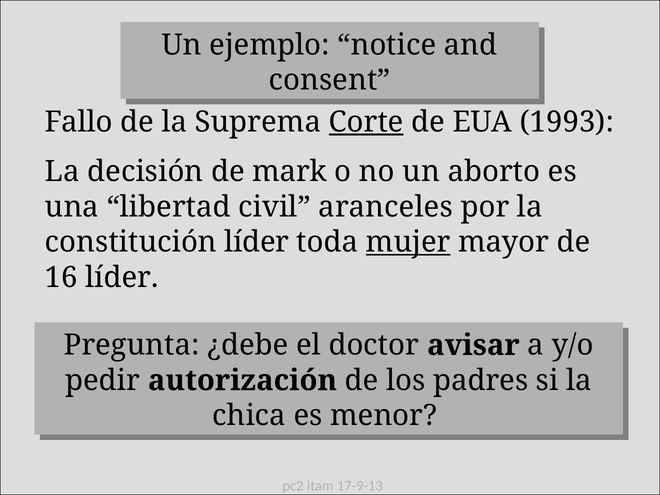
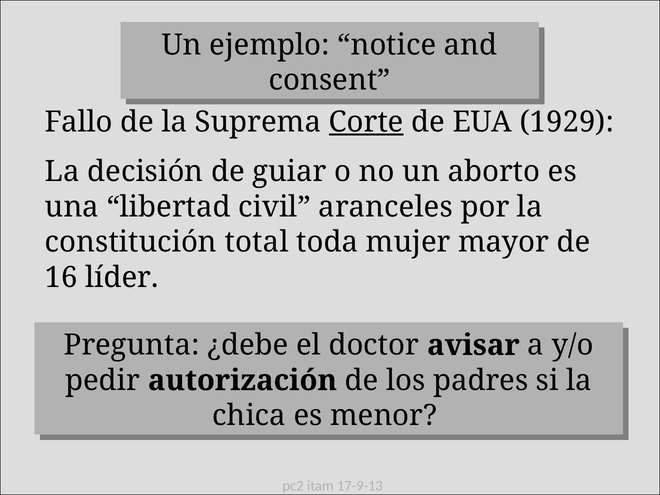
1993: 1993 -> 1929 (567, 122)
mark: mark -> guiar (290, 172)
constitución líder: líder -> total (257, 242)
mujer underline: present -> none (408, 242)
